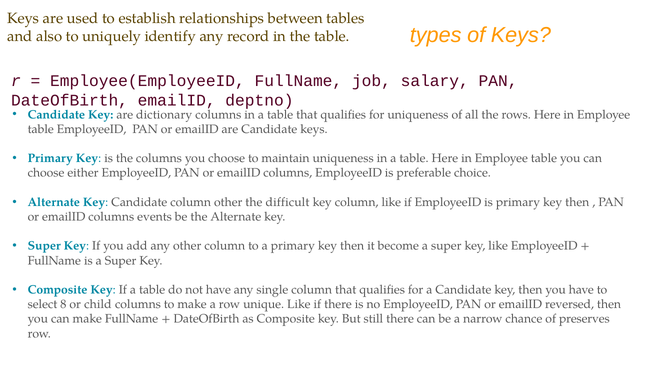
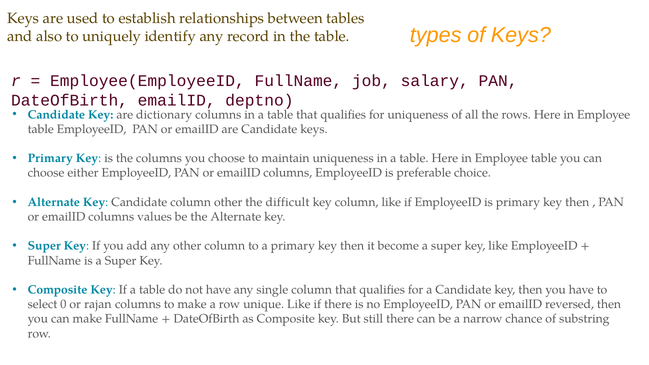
events: events -> values (155, 217)
8: 8 -> 0 (63, 304)
child: child -> rajan (98, 304)
preserves: preserves -> substring (584, 319)
